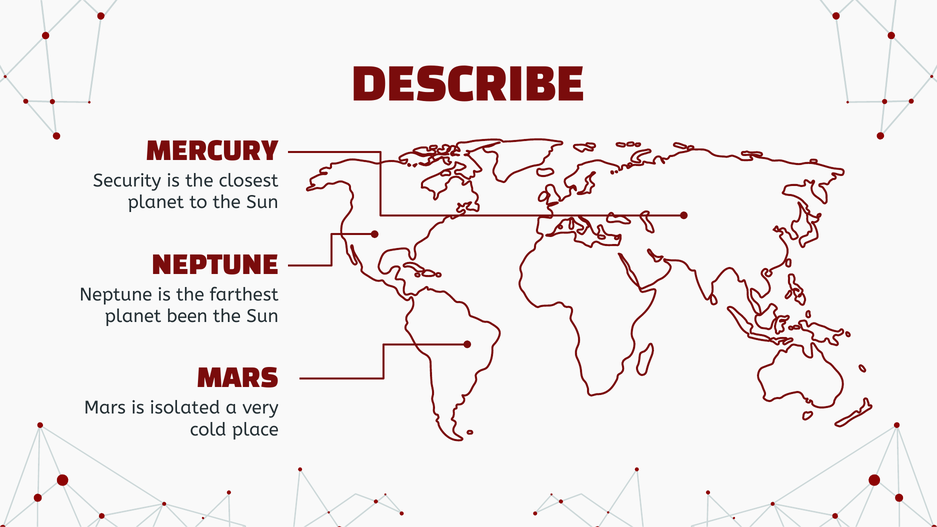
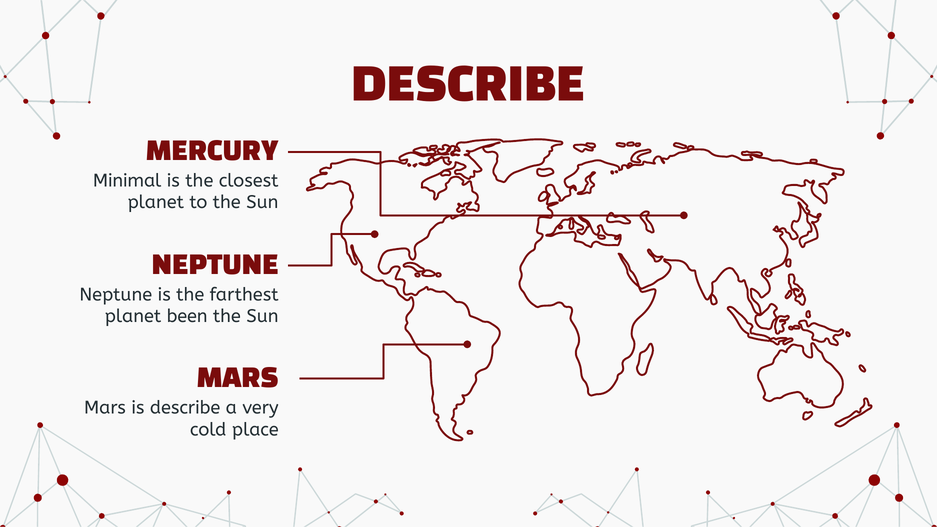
Security: Security -> Minimal (127, 181)
is isolated: isolated -> describe (185, 408)
